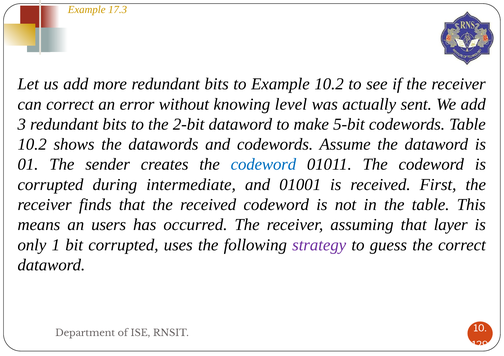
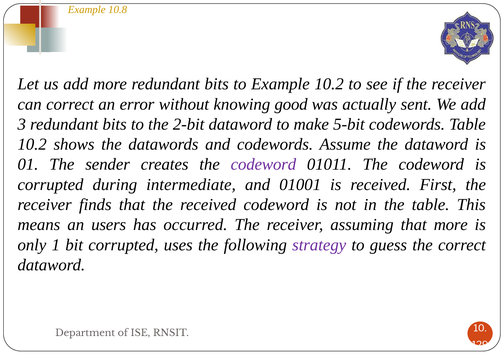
17.3: 17.3 -> 10.8 (118, 10)
level: level -> good (291, 104)
codeword colour: blue -> purple (263, 165)
that layer: layer -> more (451, 225)
